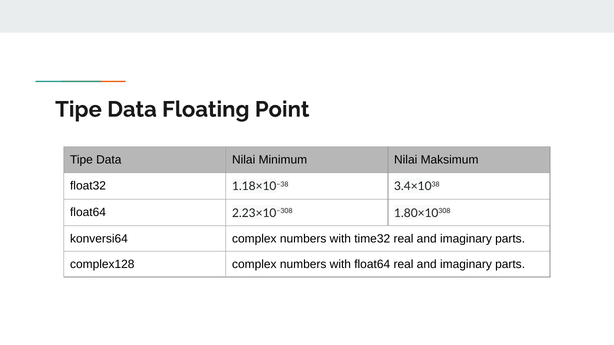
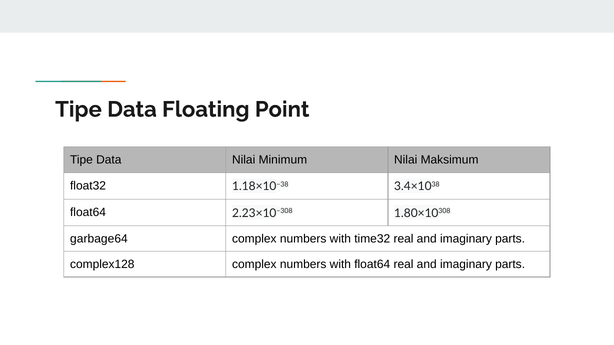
konversi64: konversi64 -> garbage64 (99, 239)
